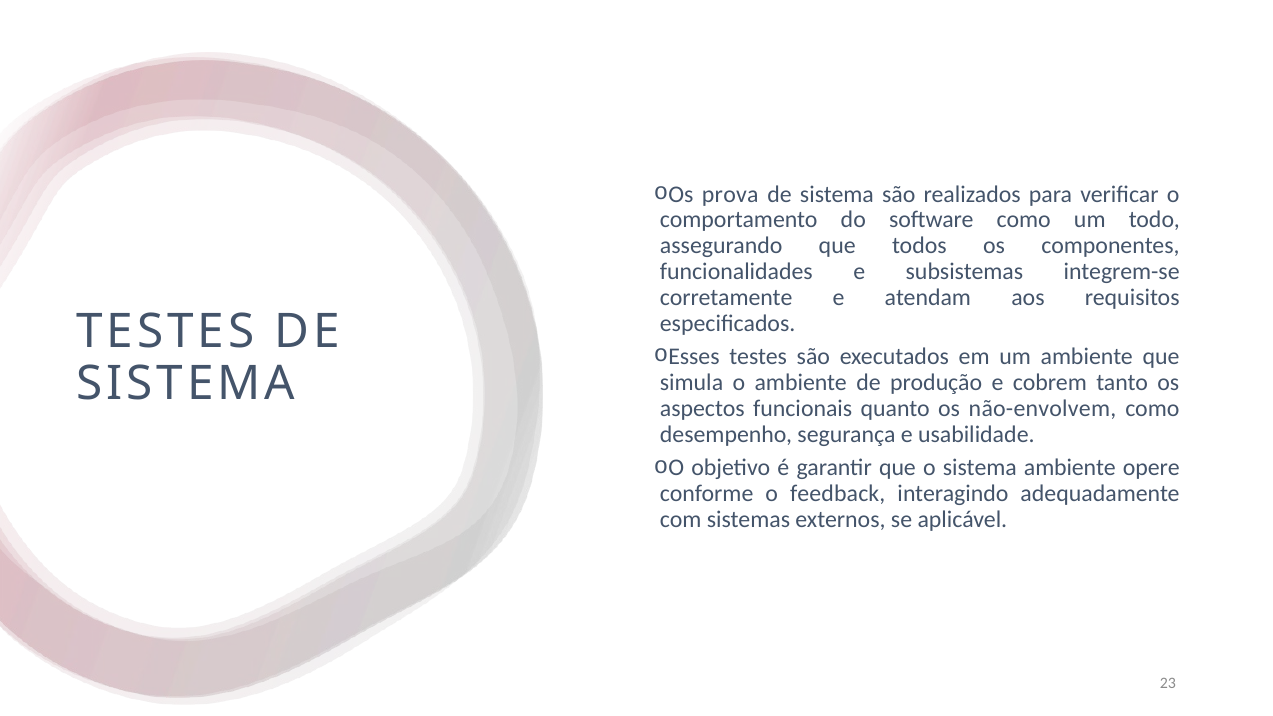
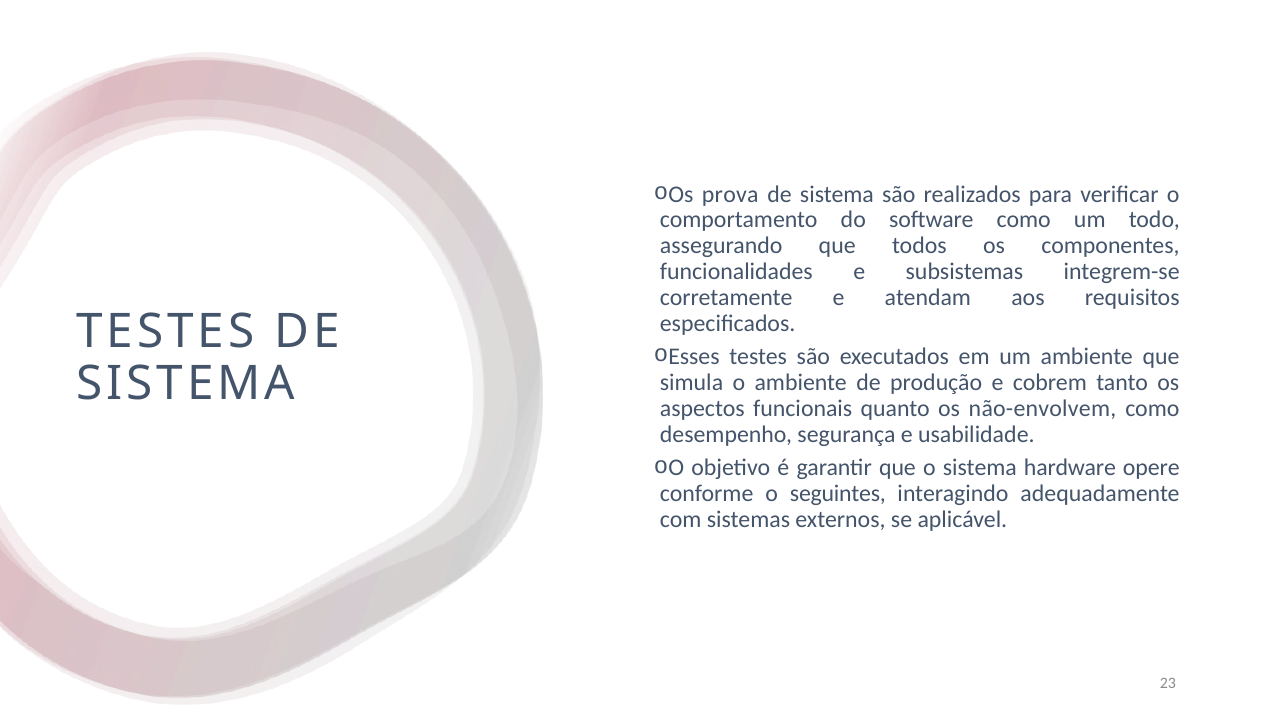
sistema ambiente: ambiente -> hardware (1070, 468)
feedback: feedback -> seguintes (838, 494)
